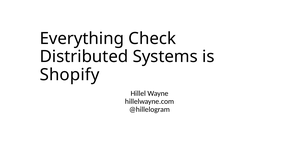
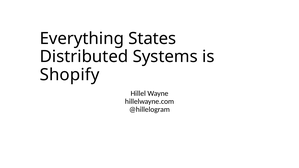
Check: Check -> States (152, 39)
